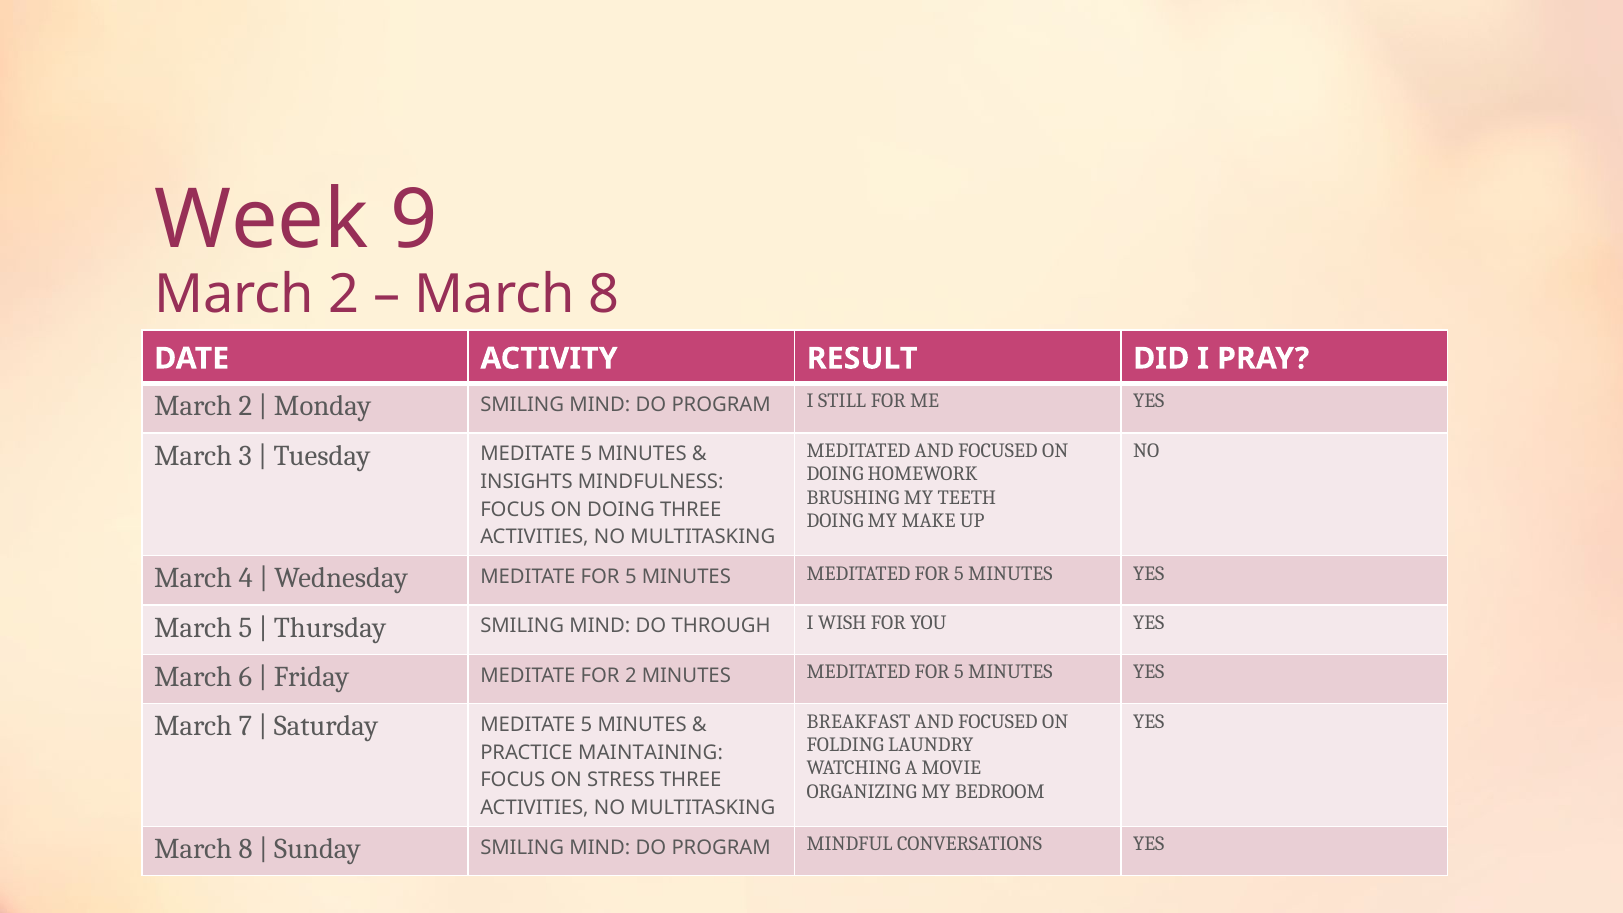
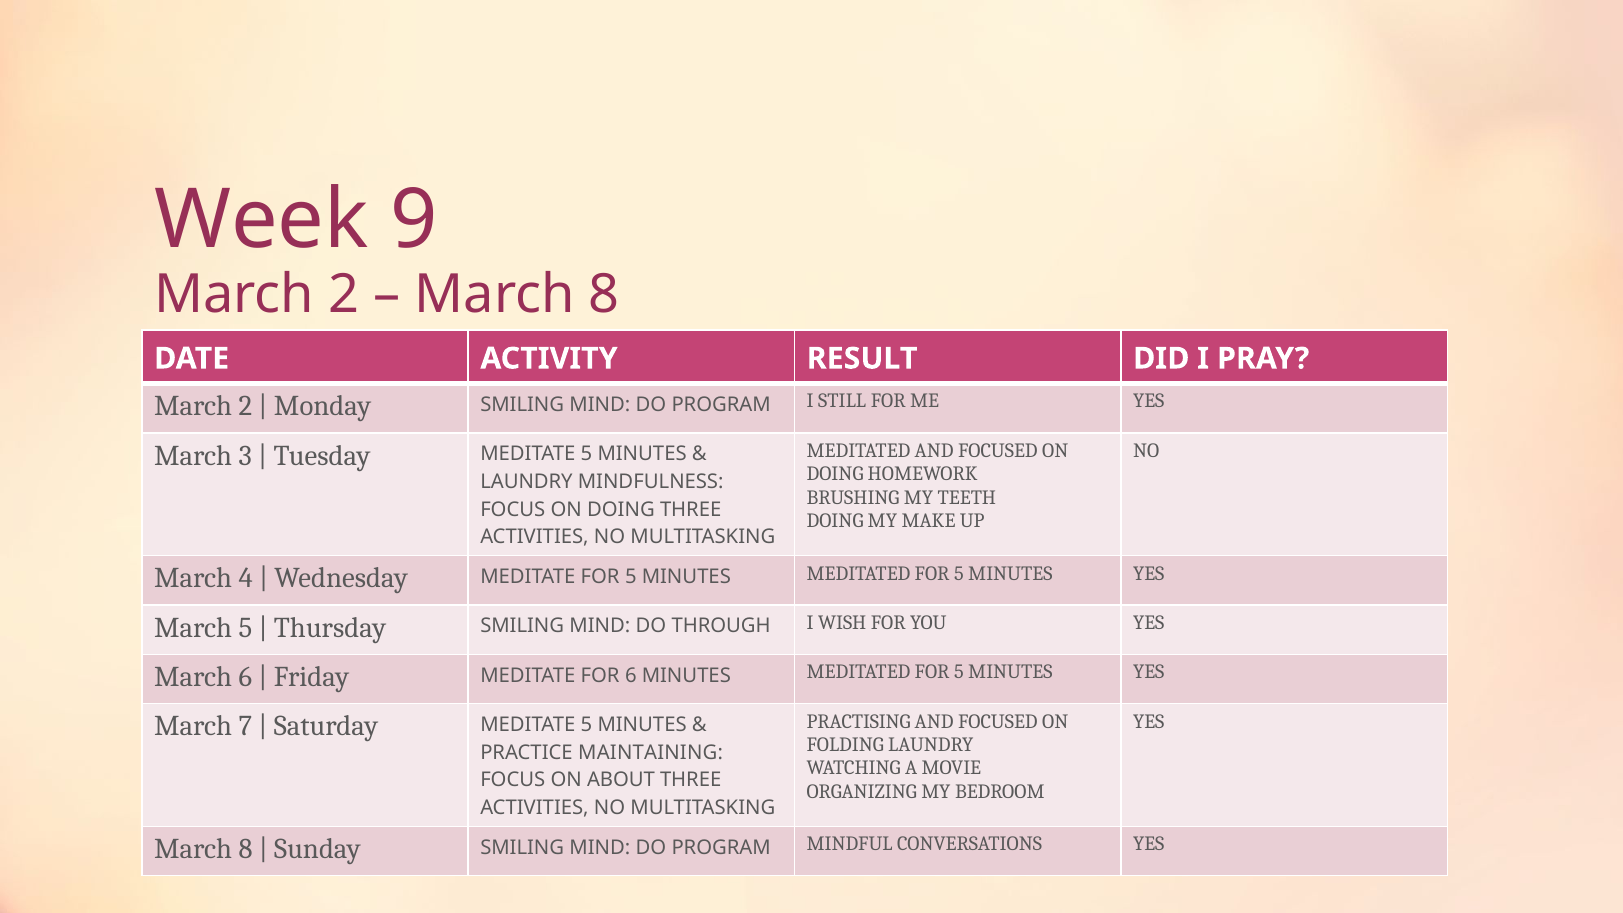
INSIGHTS: INSIGHTS -> LAUNDRY (527, 482)
FOR 2: 2 -> 6 (631, 675)
BREAKFAST: BREAKFAST -> PRACTISING (859, 721)
STRESS: STRESS -> ABOUT (621, 780)
